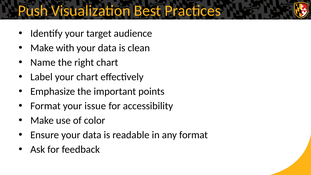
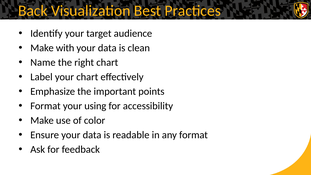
Push: Push -> Back (33, 11)
issue: issue -> using (95, 106)
